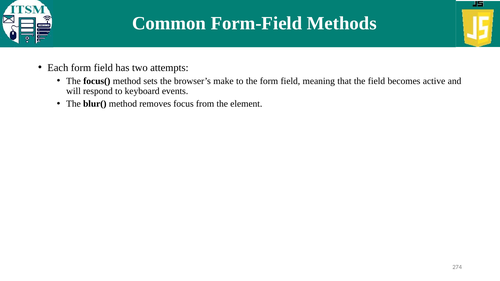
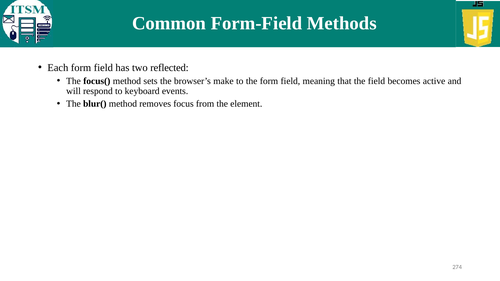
attempts: attempts -> reflected (169, 68)
